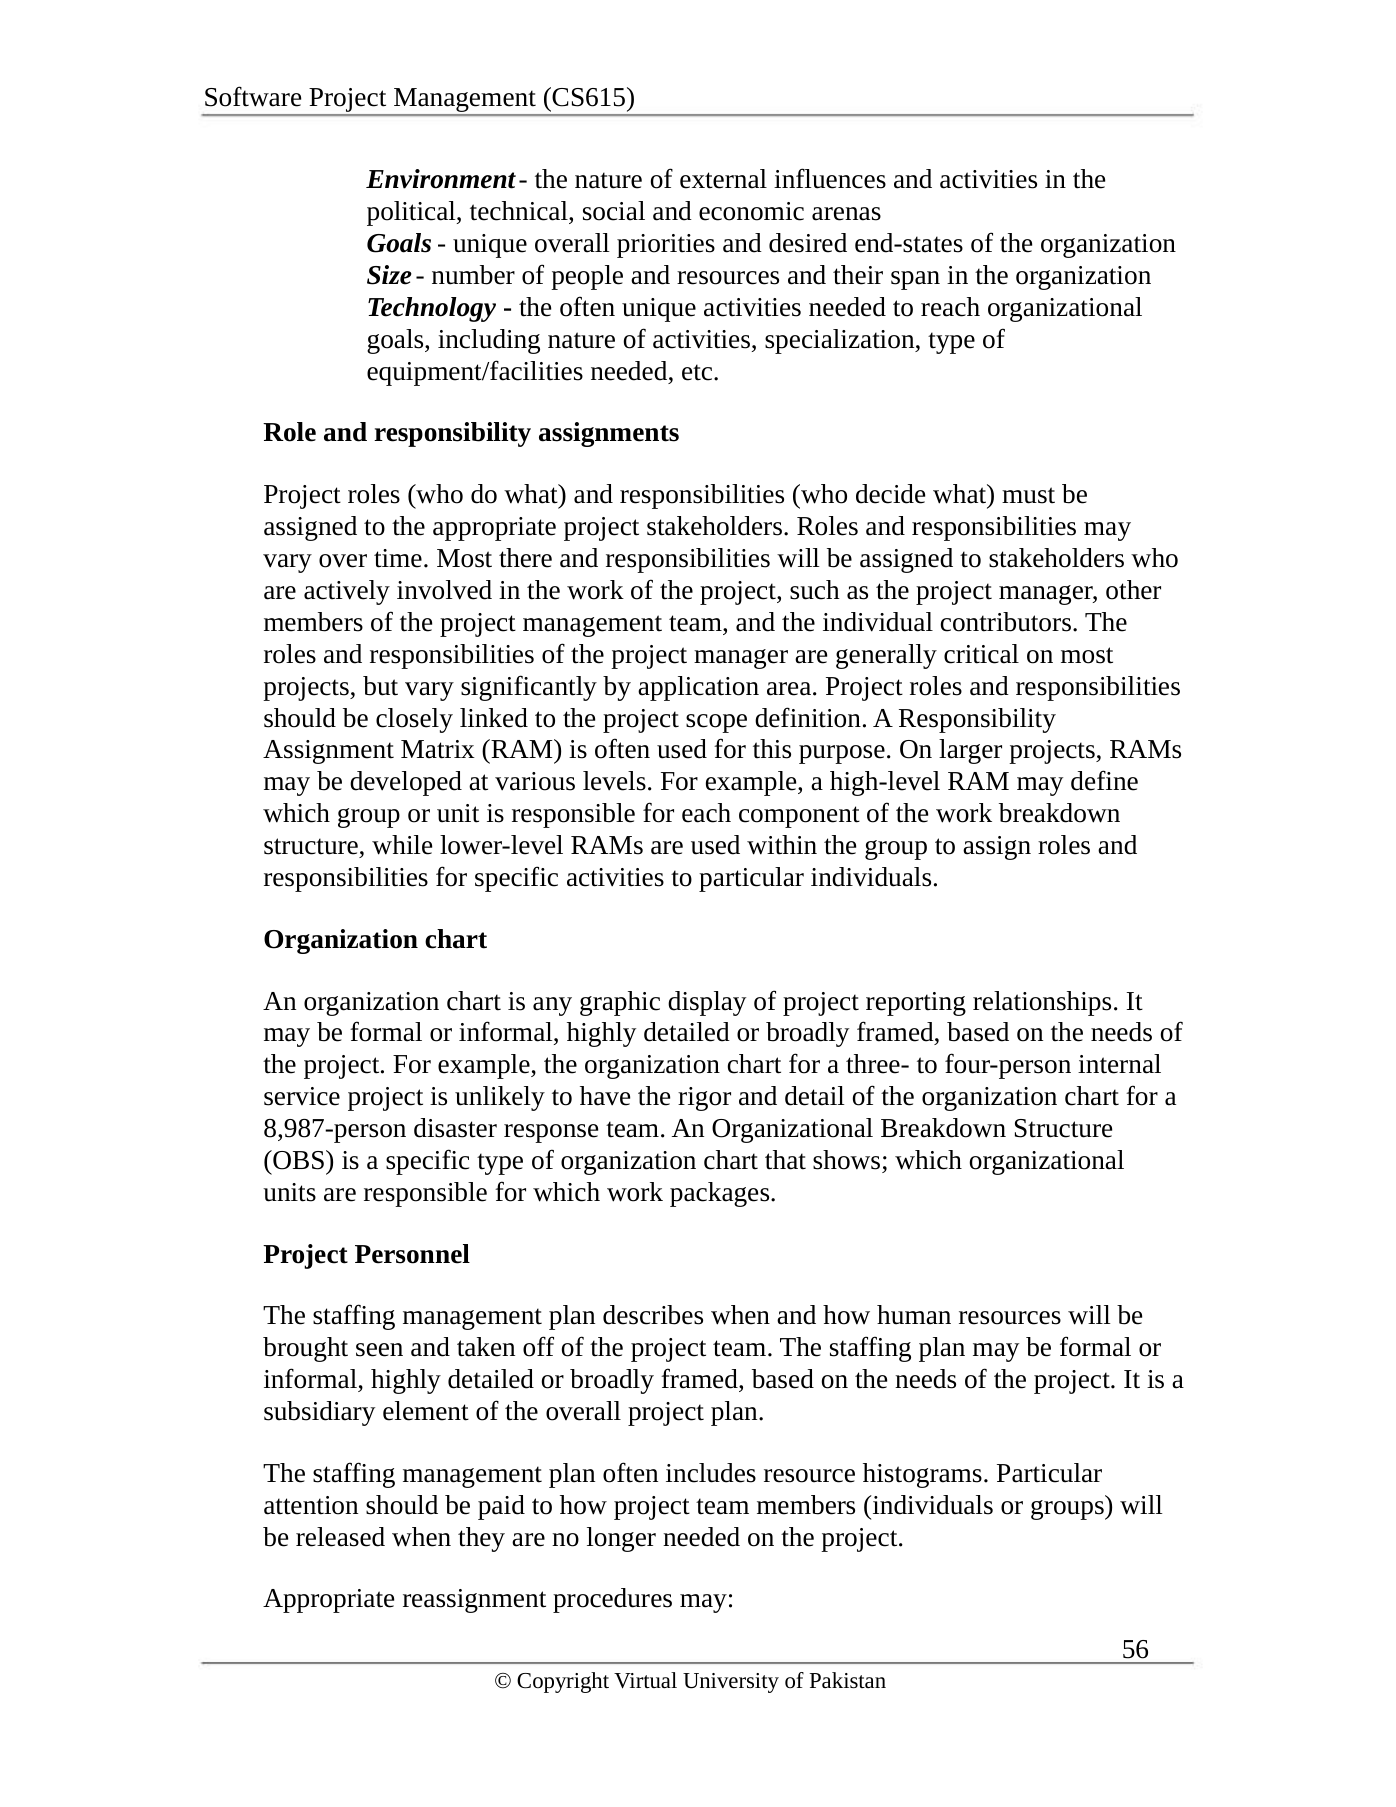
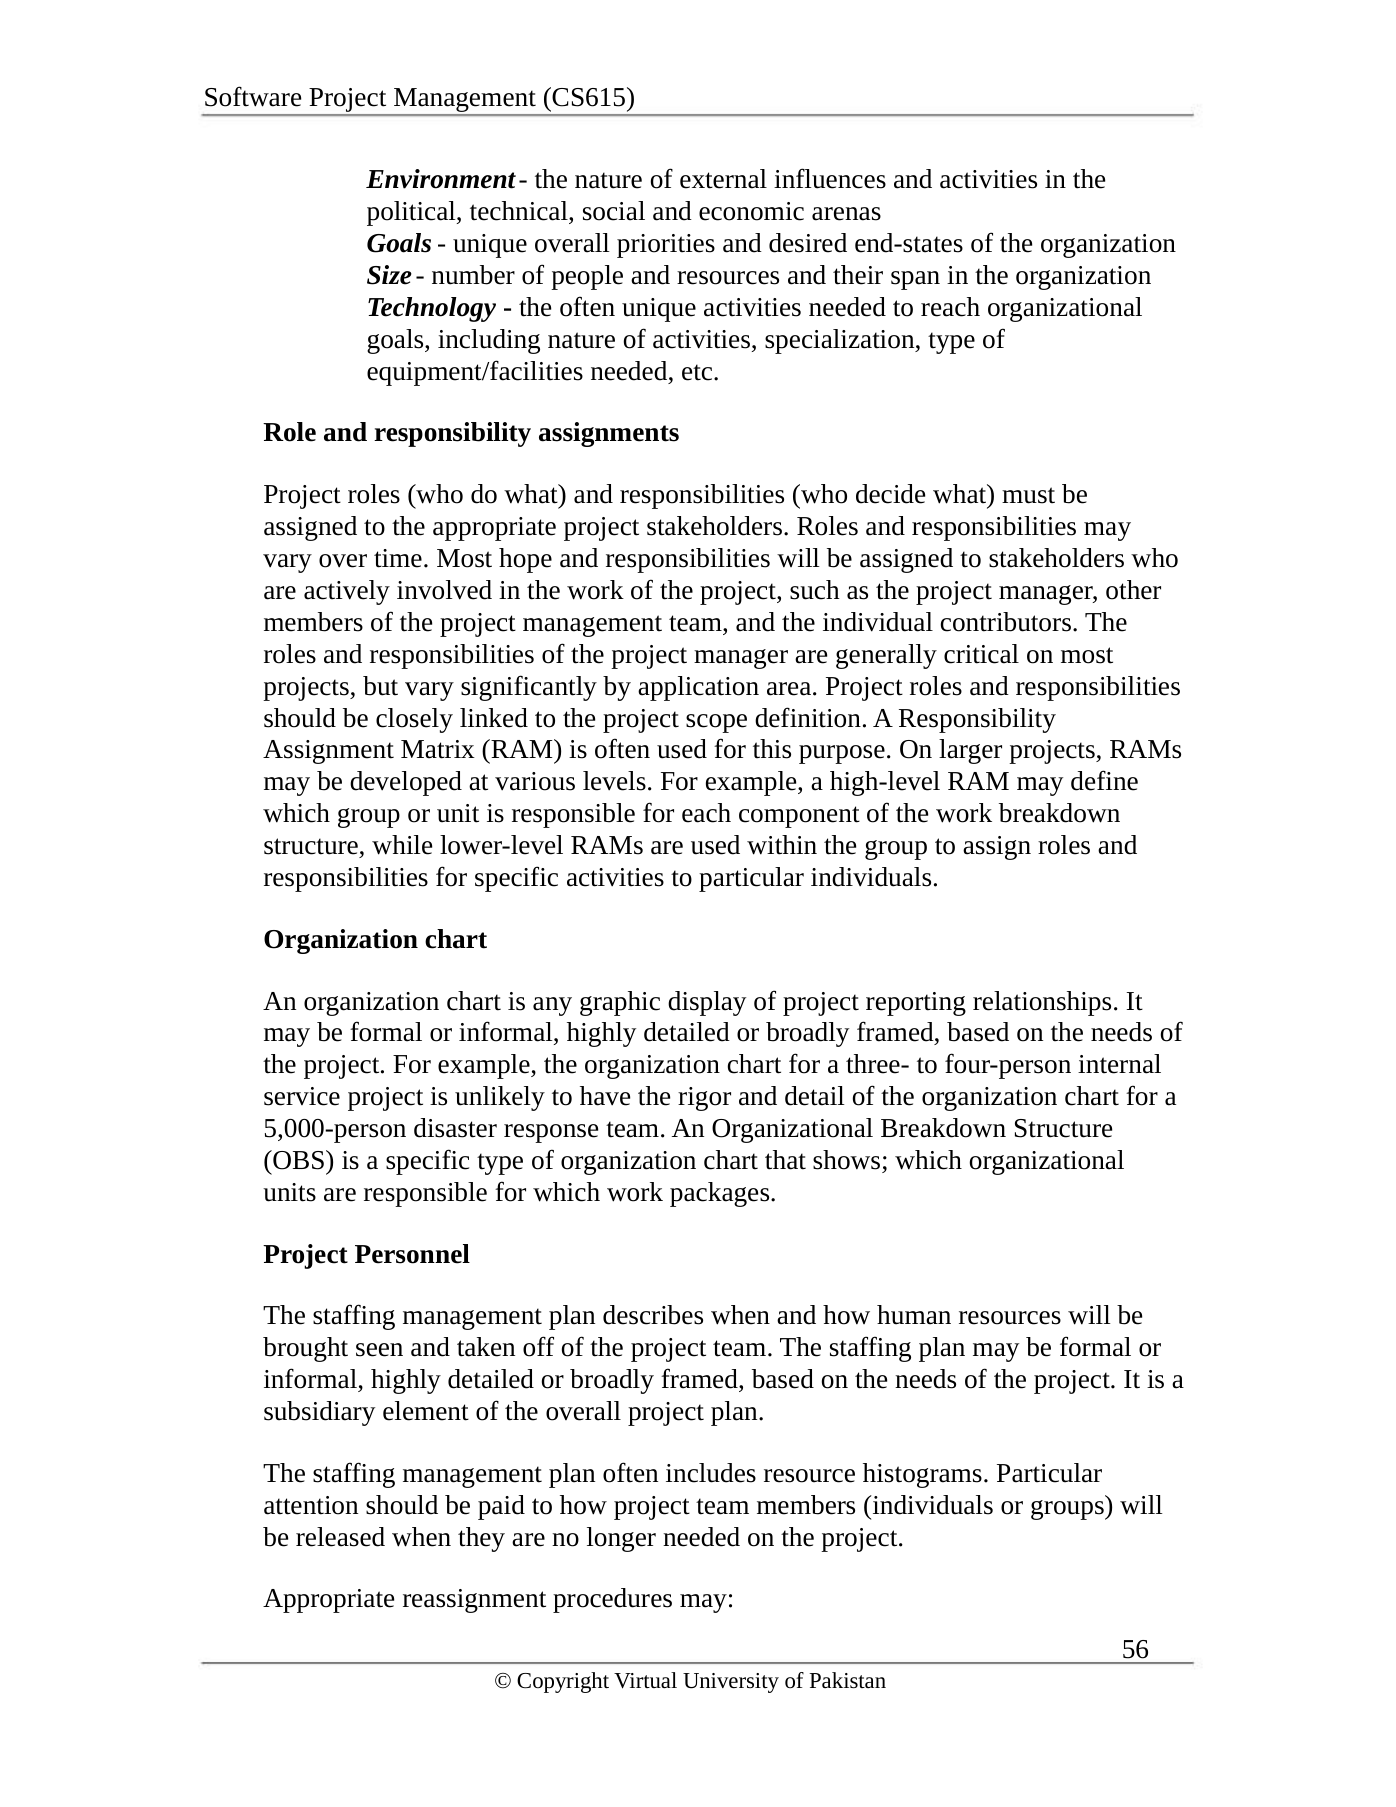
there: there -> hope (526, 558)
8,987-person: 8,987-person -> 5,000-person (335, 1129)
